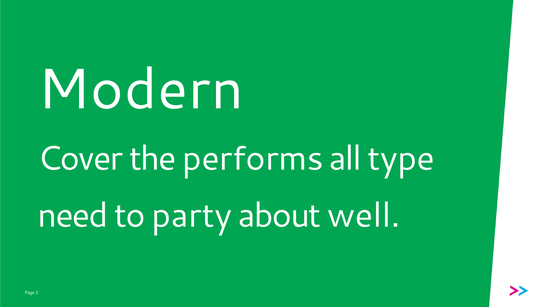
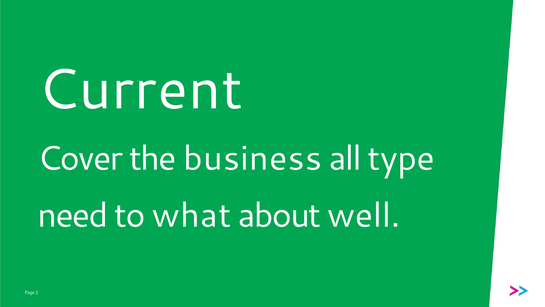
Modern: Modern -> Current (141, 90)
performs: performs -> business (253, 158)
party: party -> what (192, 215)
